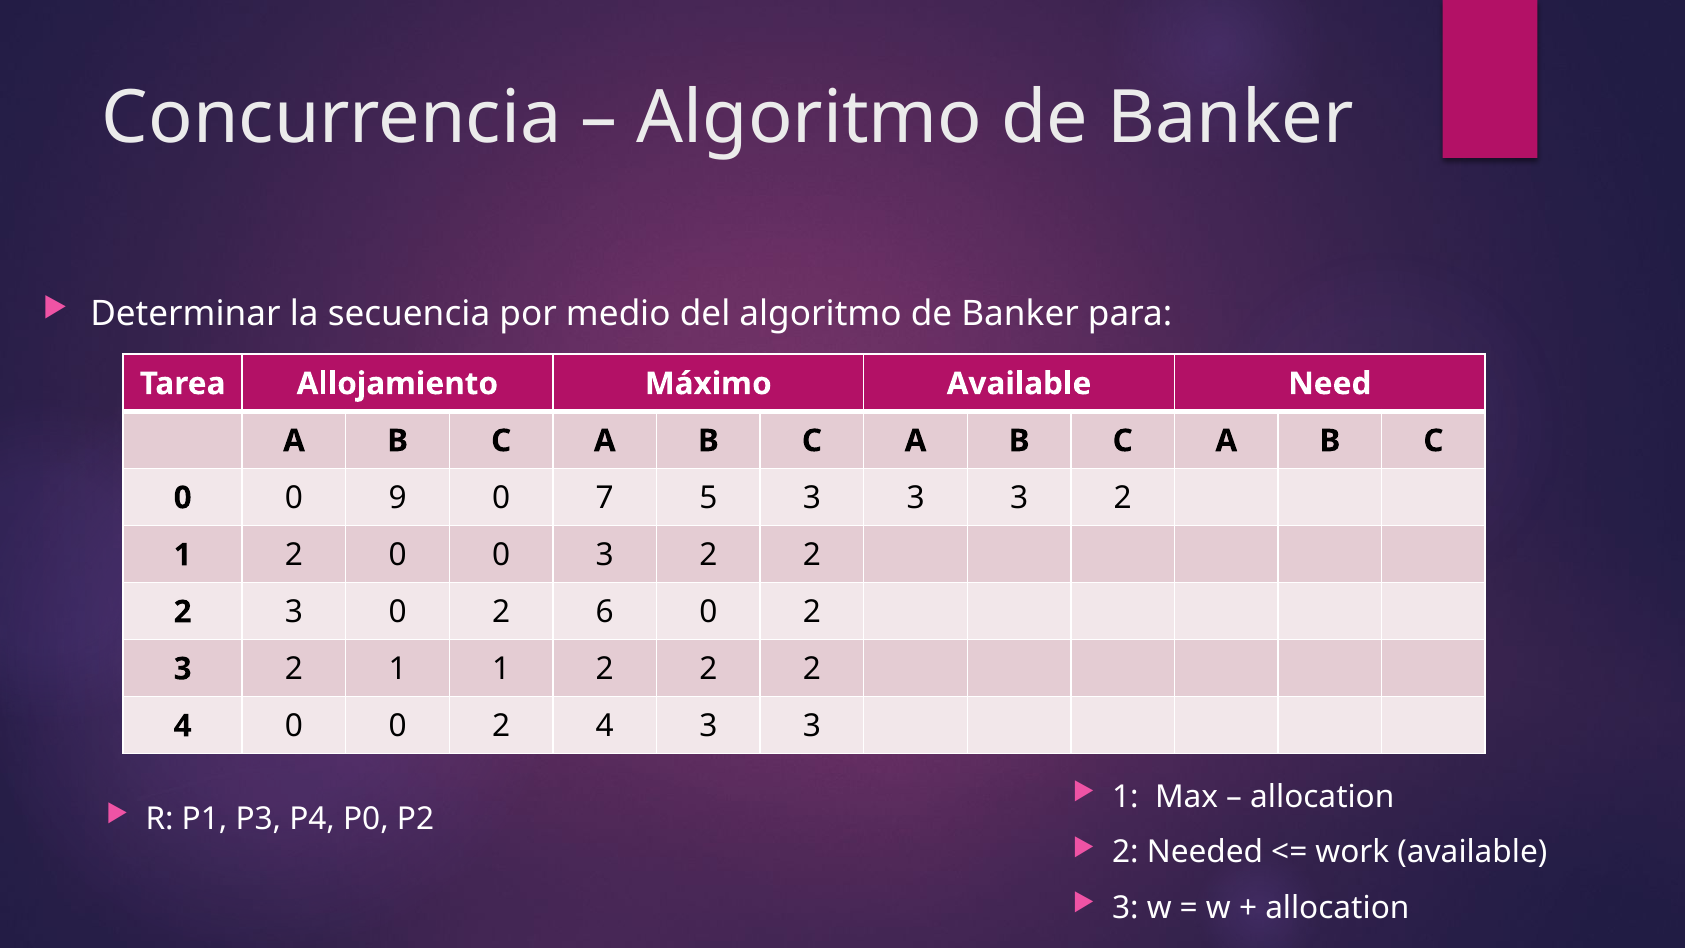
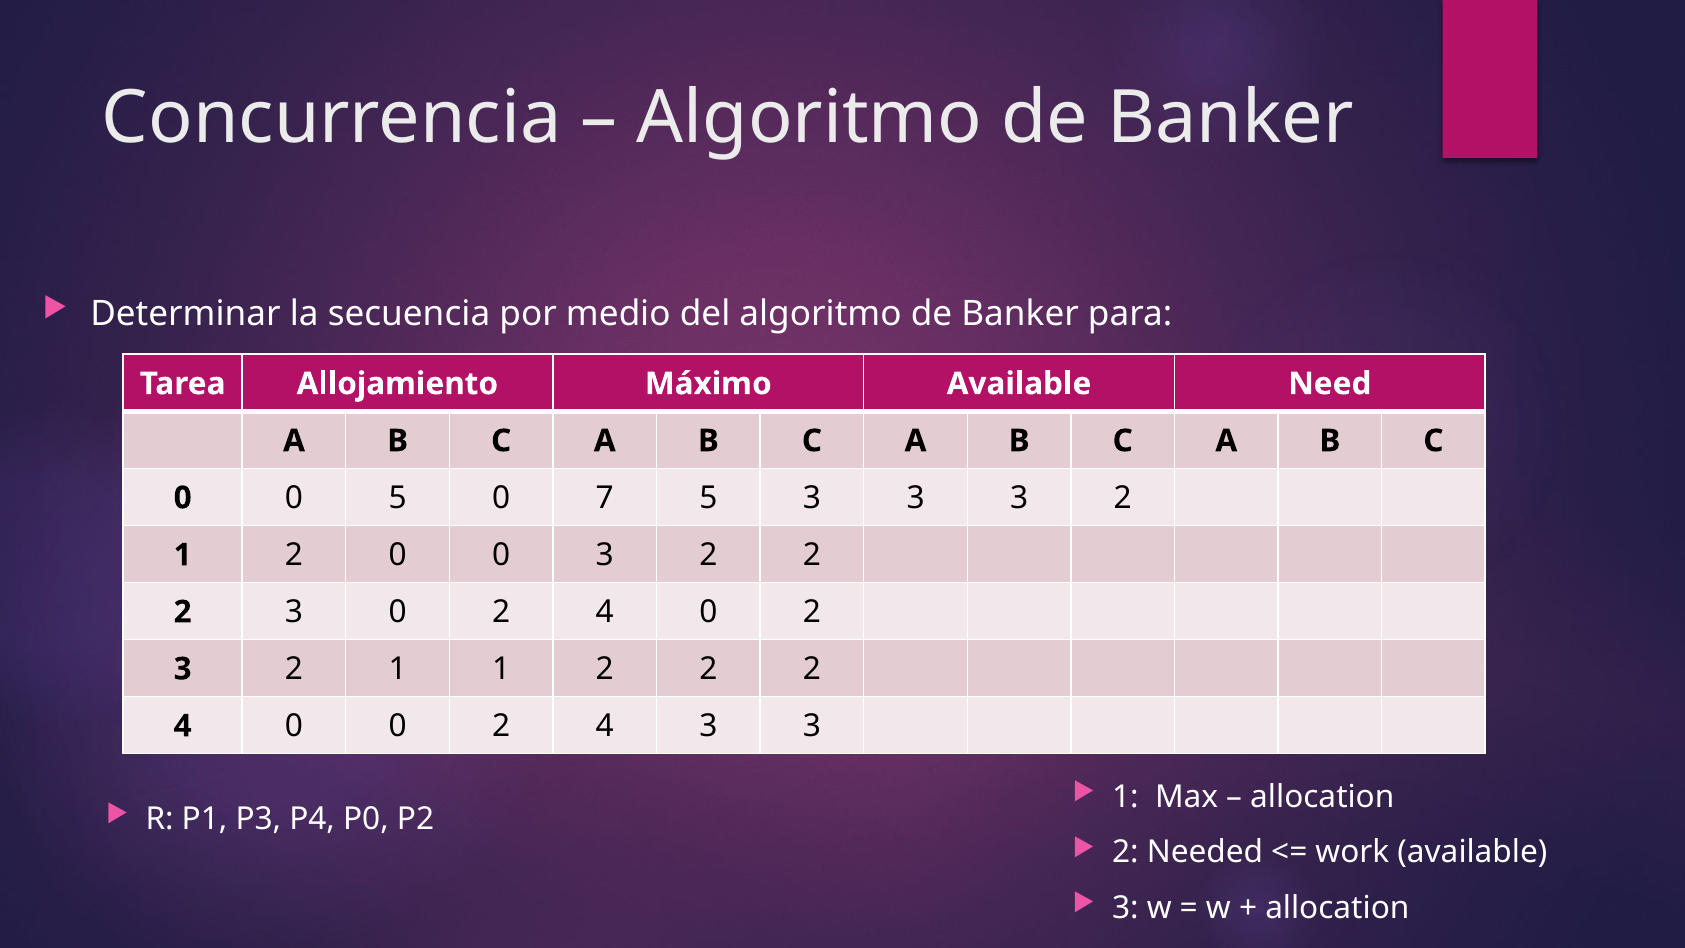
0 9: 9 -> 5 (398, 498)
3 0 2 6: 6 -> 4 (605, 612)
